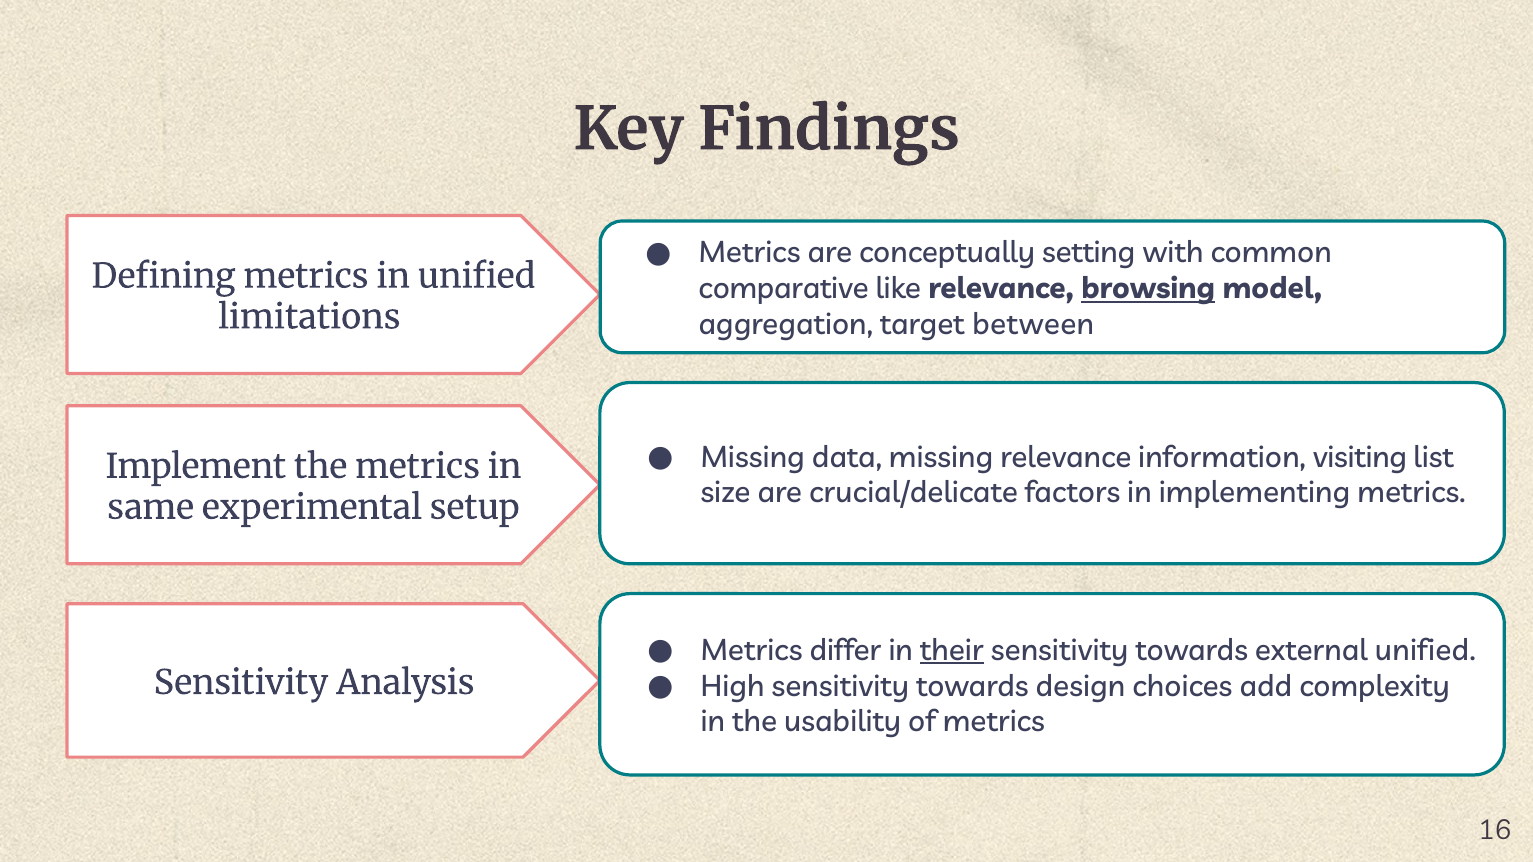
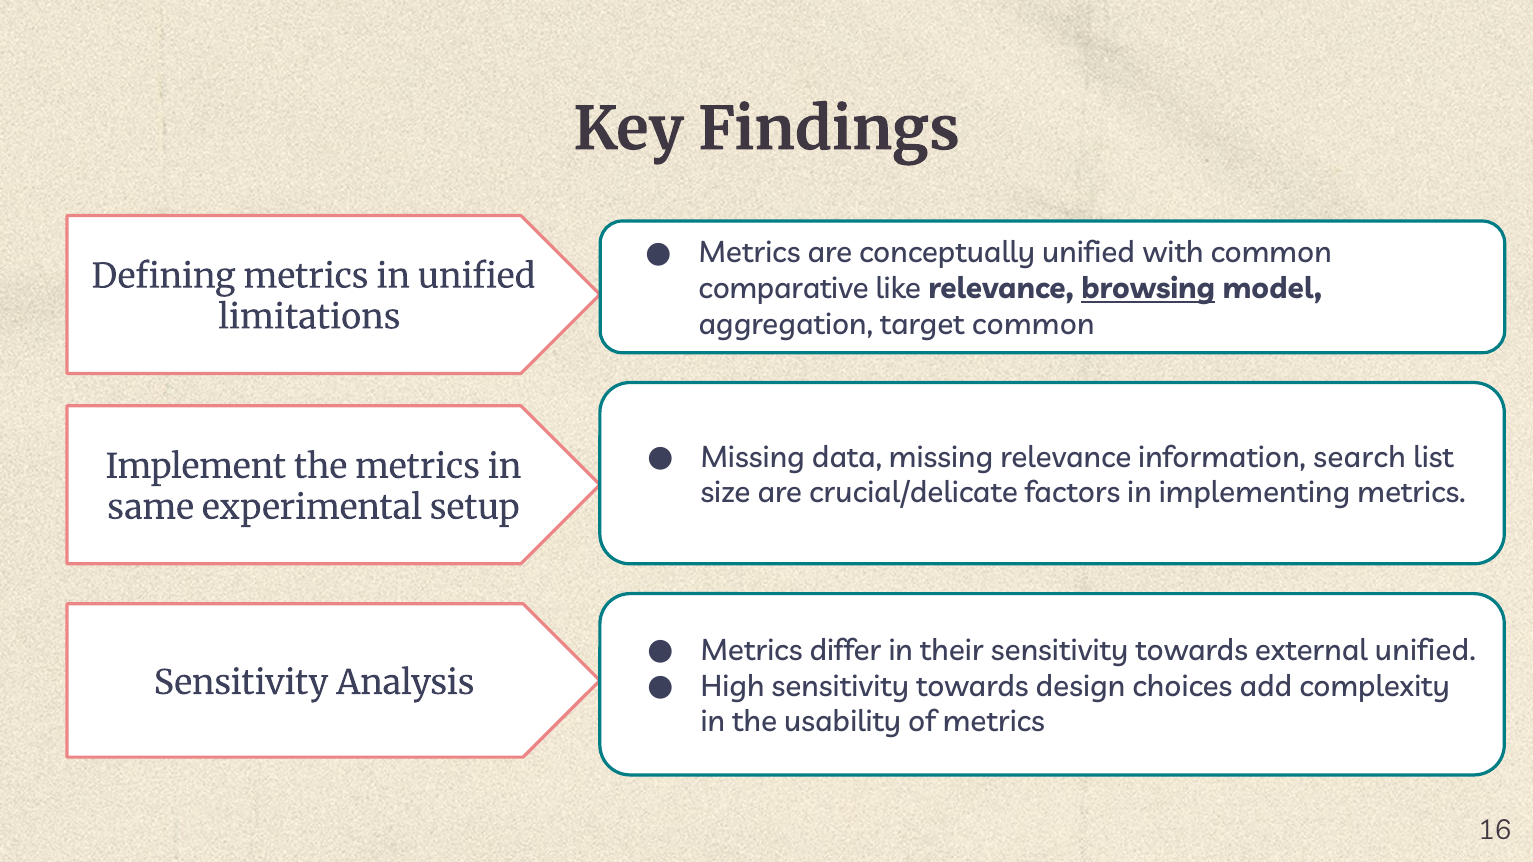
conceptually setting: setting -> unified (1089, 253)
target between: between -> common (1033, 325)
visiting: visiting -> search (1360, 458)
their underline: present -> none (952, 651)
